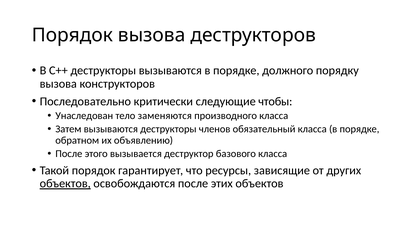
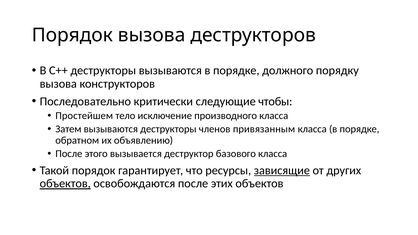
Унаследован: Унаследован -> Простейшем (84, 116)
заменяются: заменяются -> исключение (165, 116)
обязательный: обязательный -> привязанным (264, 129)
зависящие underline: none -> present (282, 171)
